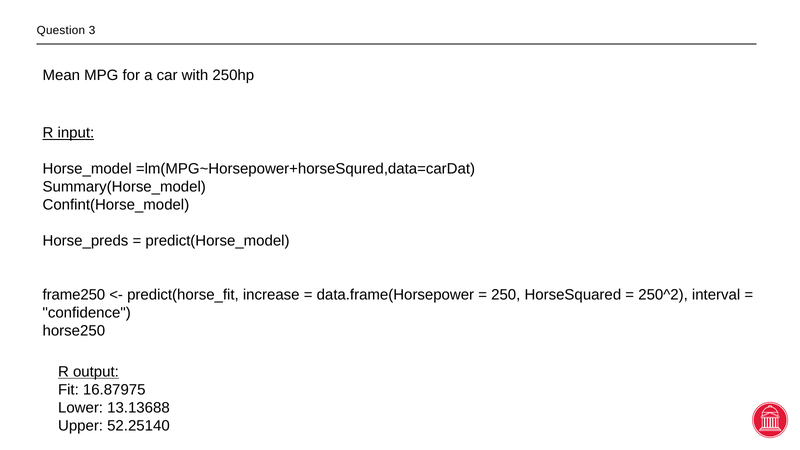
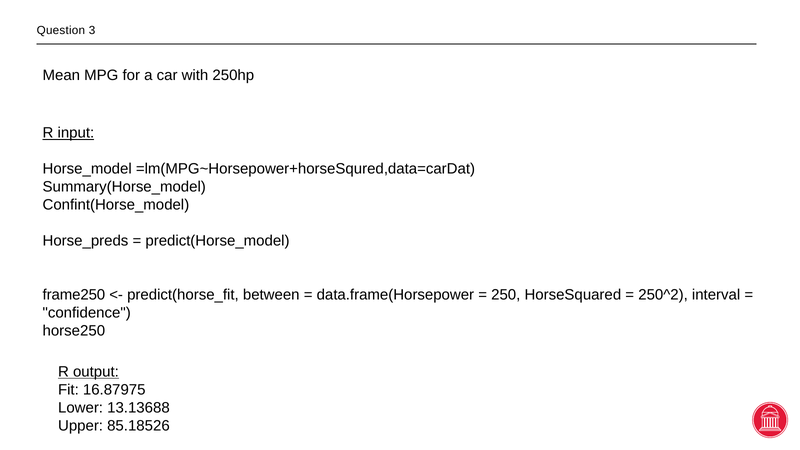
increase: increase -> between (271, 295)
52.25140: 52.25140 -> 85.18526 (138, 426)
